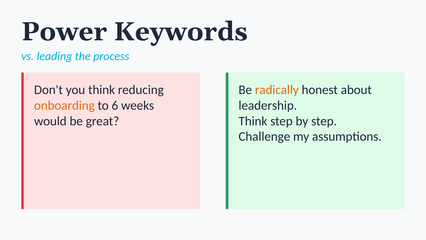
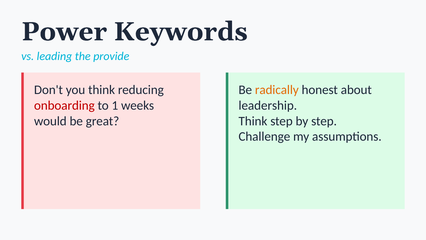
process: process -> provide (111, 56)
onboarding colour: orange -> red (64, 105)
6: 6 -> 1 (115, 105)
